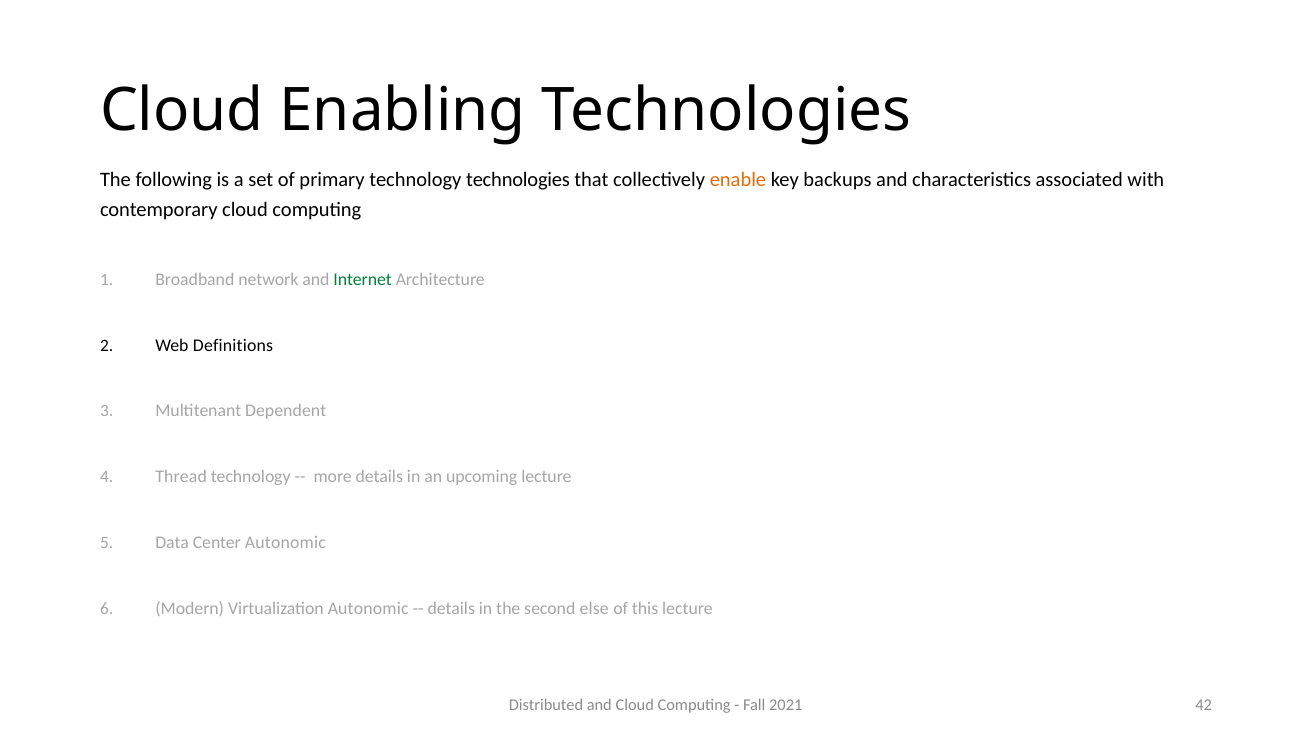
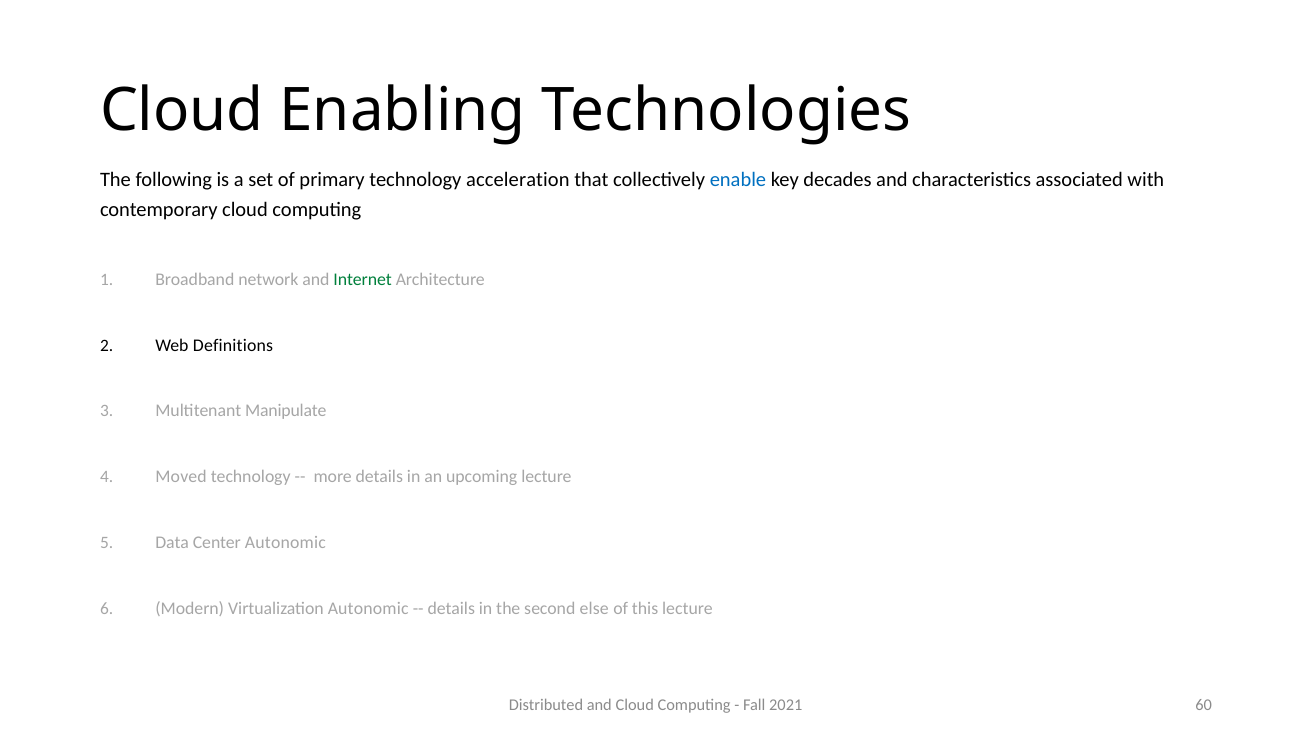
technology technologies: technologies -> acceleration (518, 180)
enable colour: orange -> blue (738, 180)
backups: backups -> decades (838, 180)
Dependent: Dependent -> Manipulate (286, 411)
Thread: Thread -> Moved (181, 477)
42: 42 -> 60 (1204, 705)
